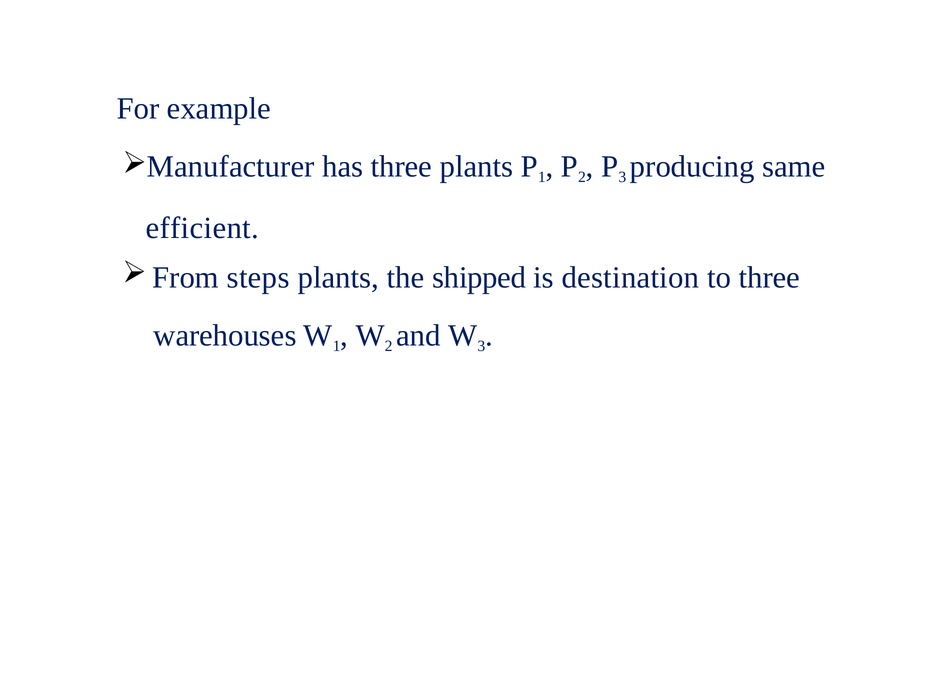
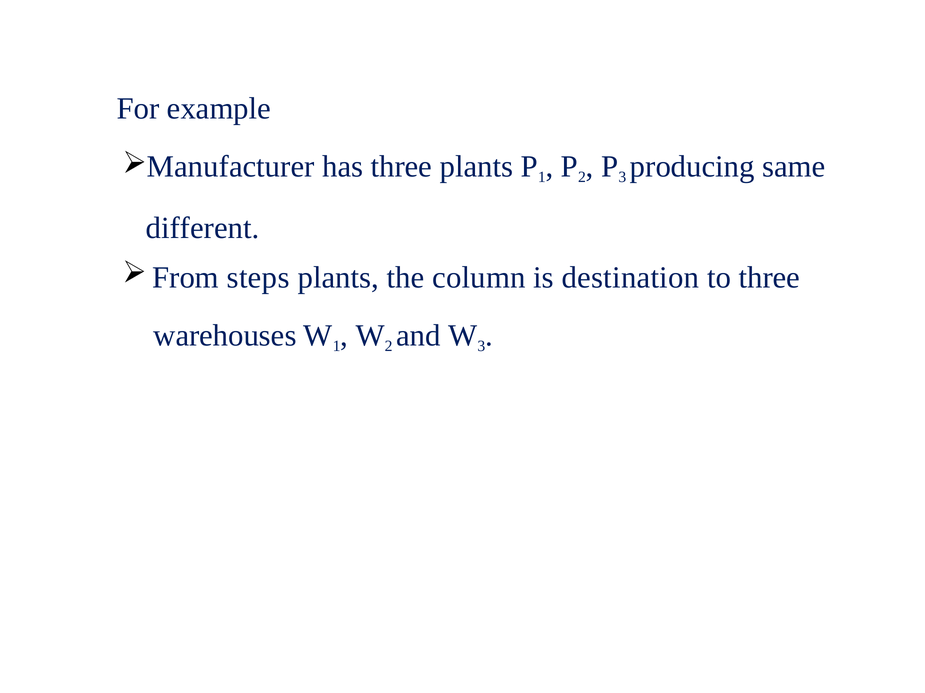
efficient: efficient -> different (203, 228)
shipped: shipped -> column (479, 278)
